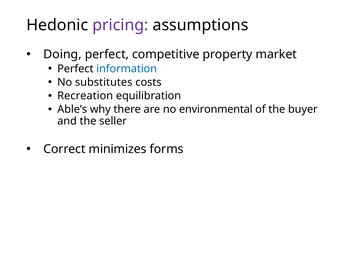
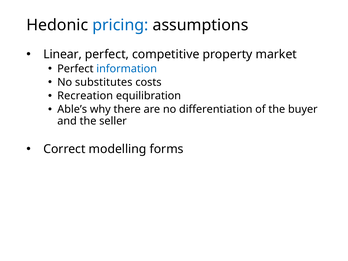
pricing colour: purple -> blue (120, 25)
Doing: Doing -> Linear (63, 54)
environmental: environmental -> differentiation (216, 109)
minimizes: minimizes -> modelling (118, 149)
